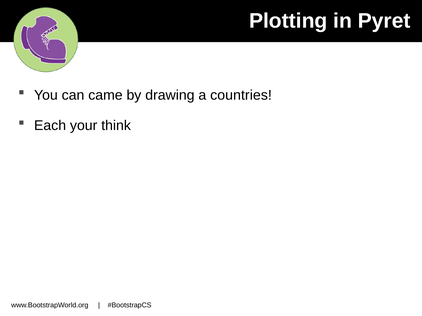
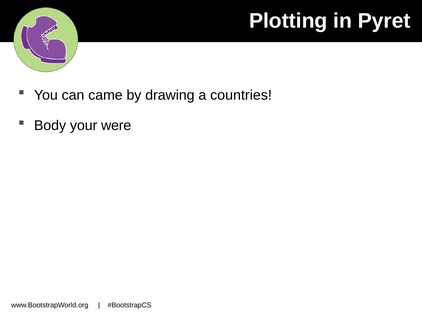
Each: Each -> Body (50, 126)
think: think -> were (116, 126)
